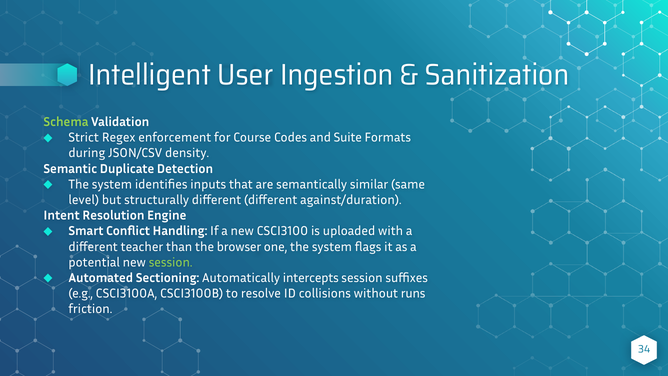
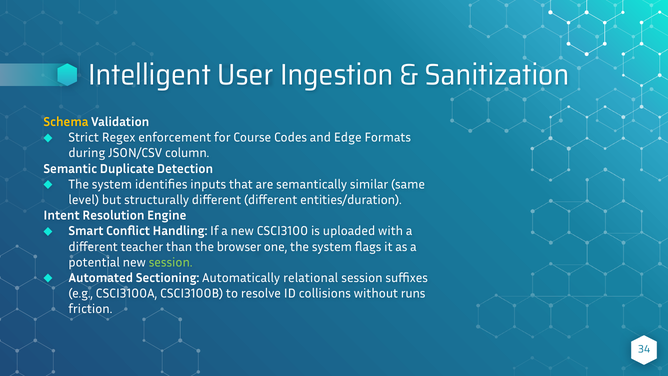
Schema colour: light green -> yellow (66, 122)
Suite: Suite -> Edge (348, 137)
density: density -> column (187, 153)
against/duration: against/duration -> entities/duration (351, 200)
intercepts: intercepts -> relational (311, 278)
